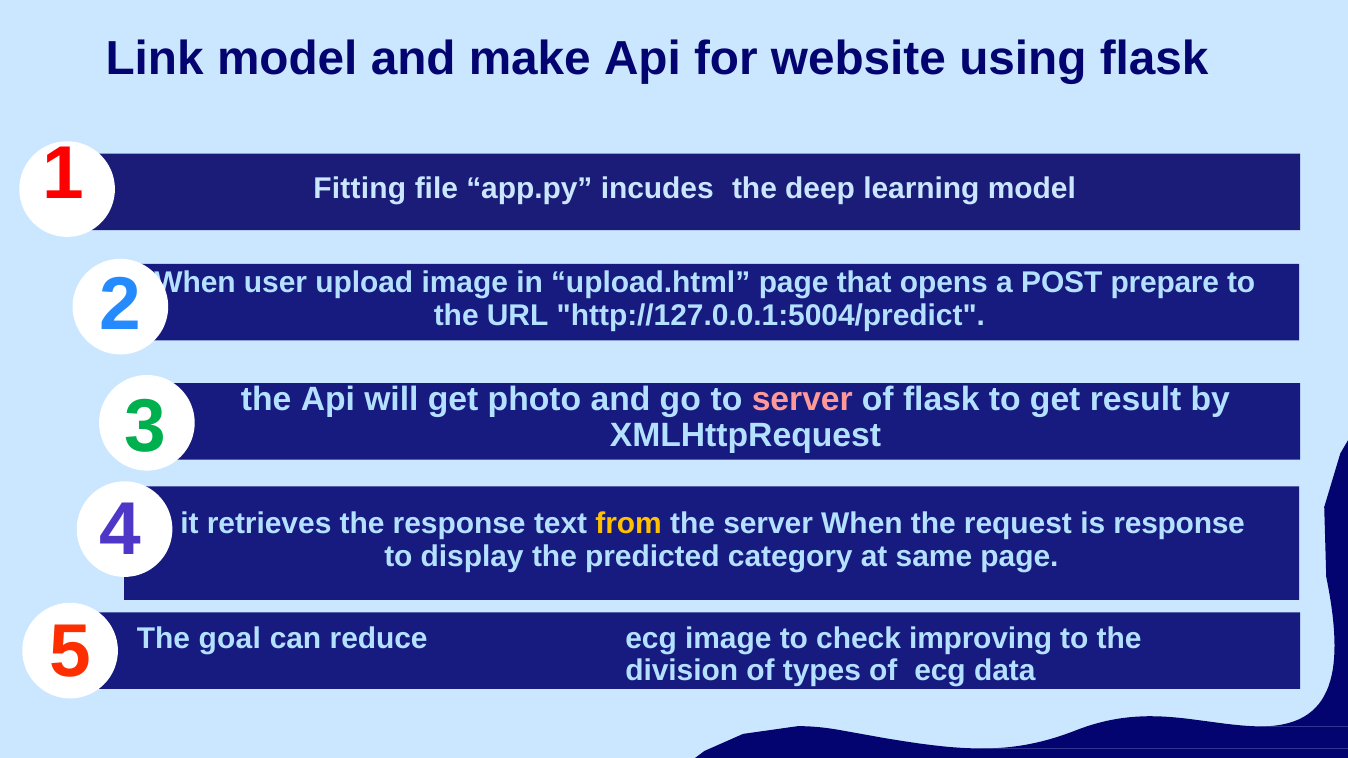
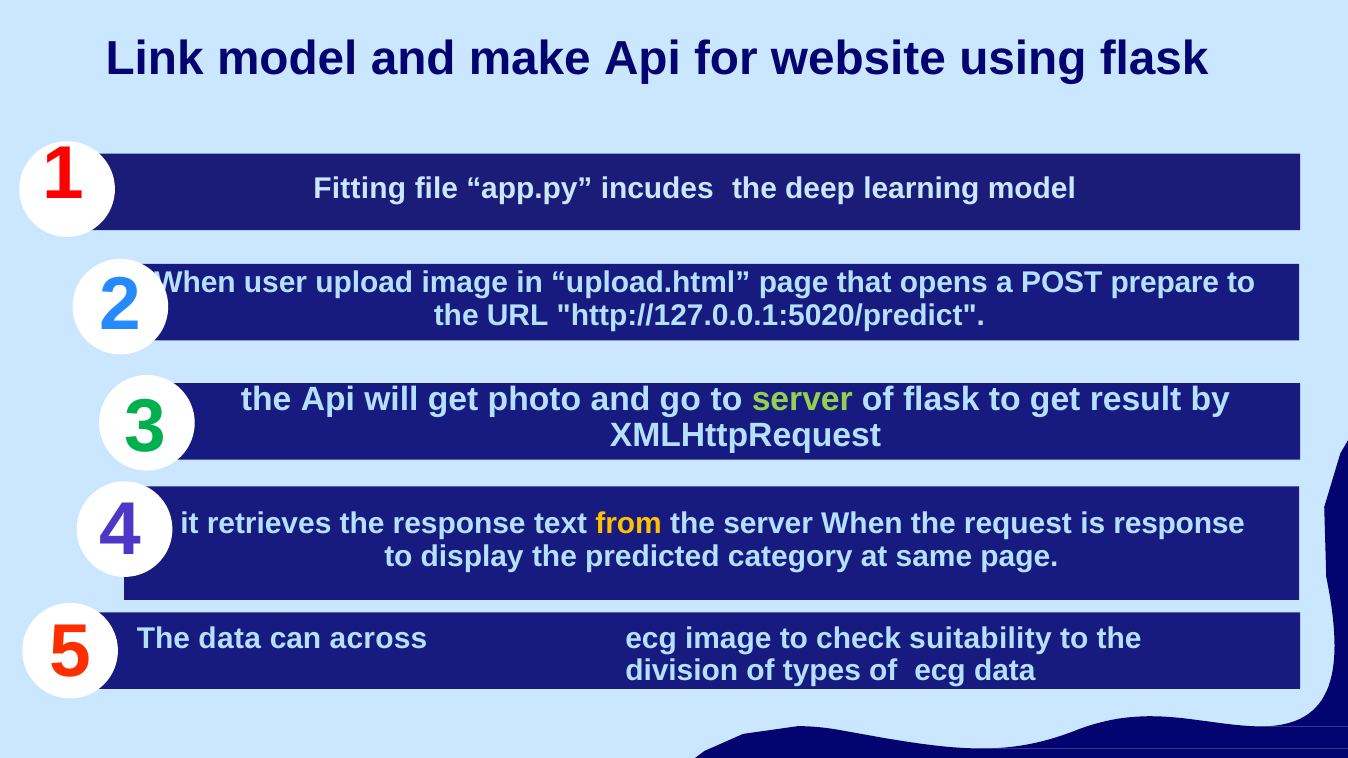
http://127.0.0.1:5004/predict: http://127.0.0.1:5004/predict -> http://127.0.0.1:5020/predict (771, 315)
server colour: pink -> light green (802, 399)
The goal: goal -> data (230, 639)
reduce: reduce -> across (378, 639)
improving: improving -> suitability (980, 639)
